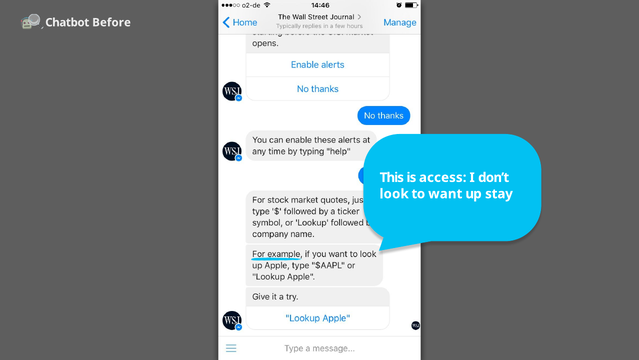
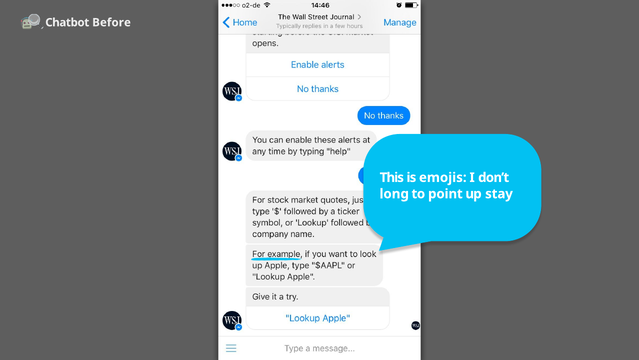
access: access -> emojis (443, 177)
look: look -> long (394, 194)
want: want -> point (445, 194)
